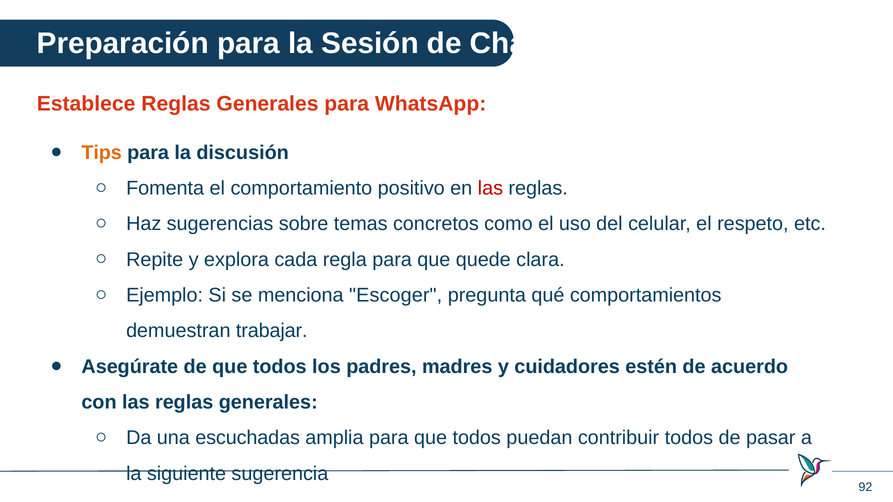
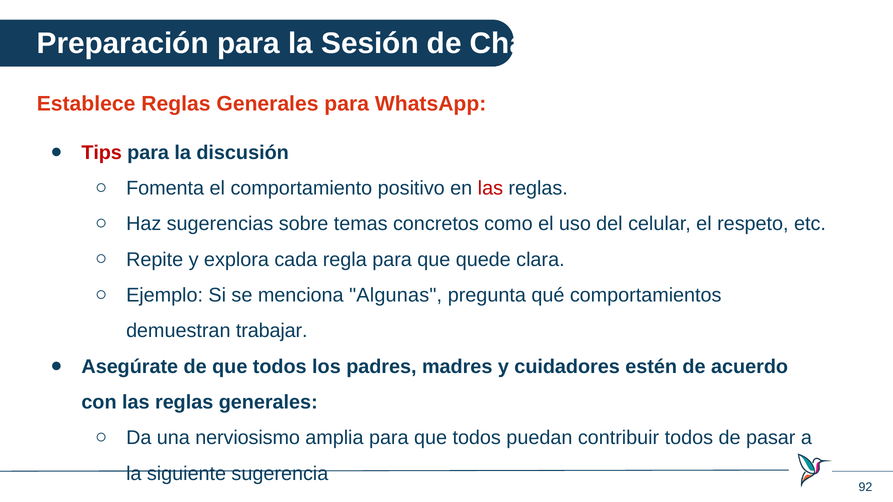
Tips colour: orange -> red (102, 153)
Escoger: Escoger -> Algunas (396, 295)
escuchadas: escuchadas -> nerviosismo (248, 438)
